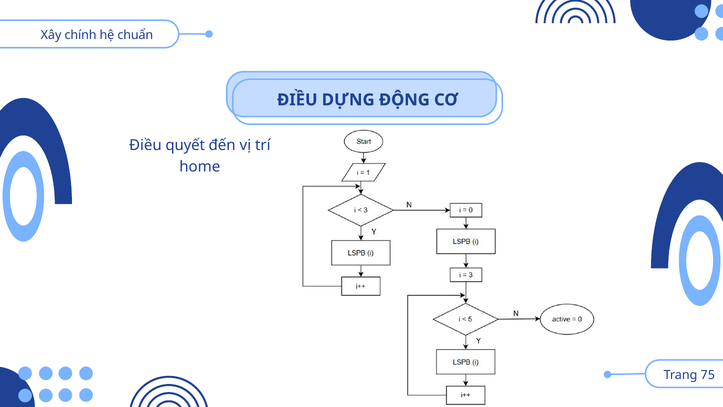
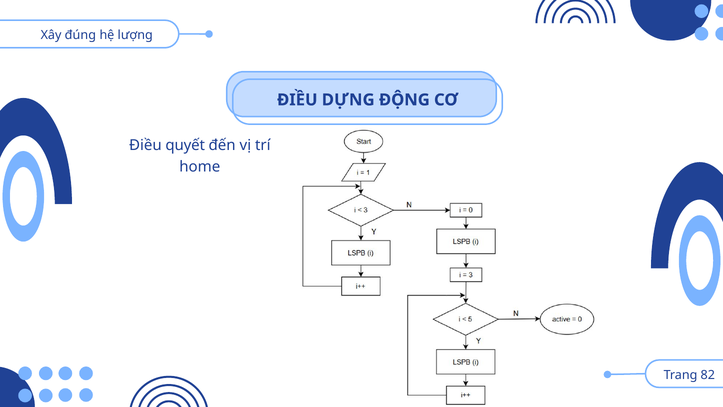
chính: chính -> đúng (80, 35)
chuẩn: chuẩn -> lượng (135, 35)
75: 75 -> 82 (708, 375)
